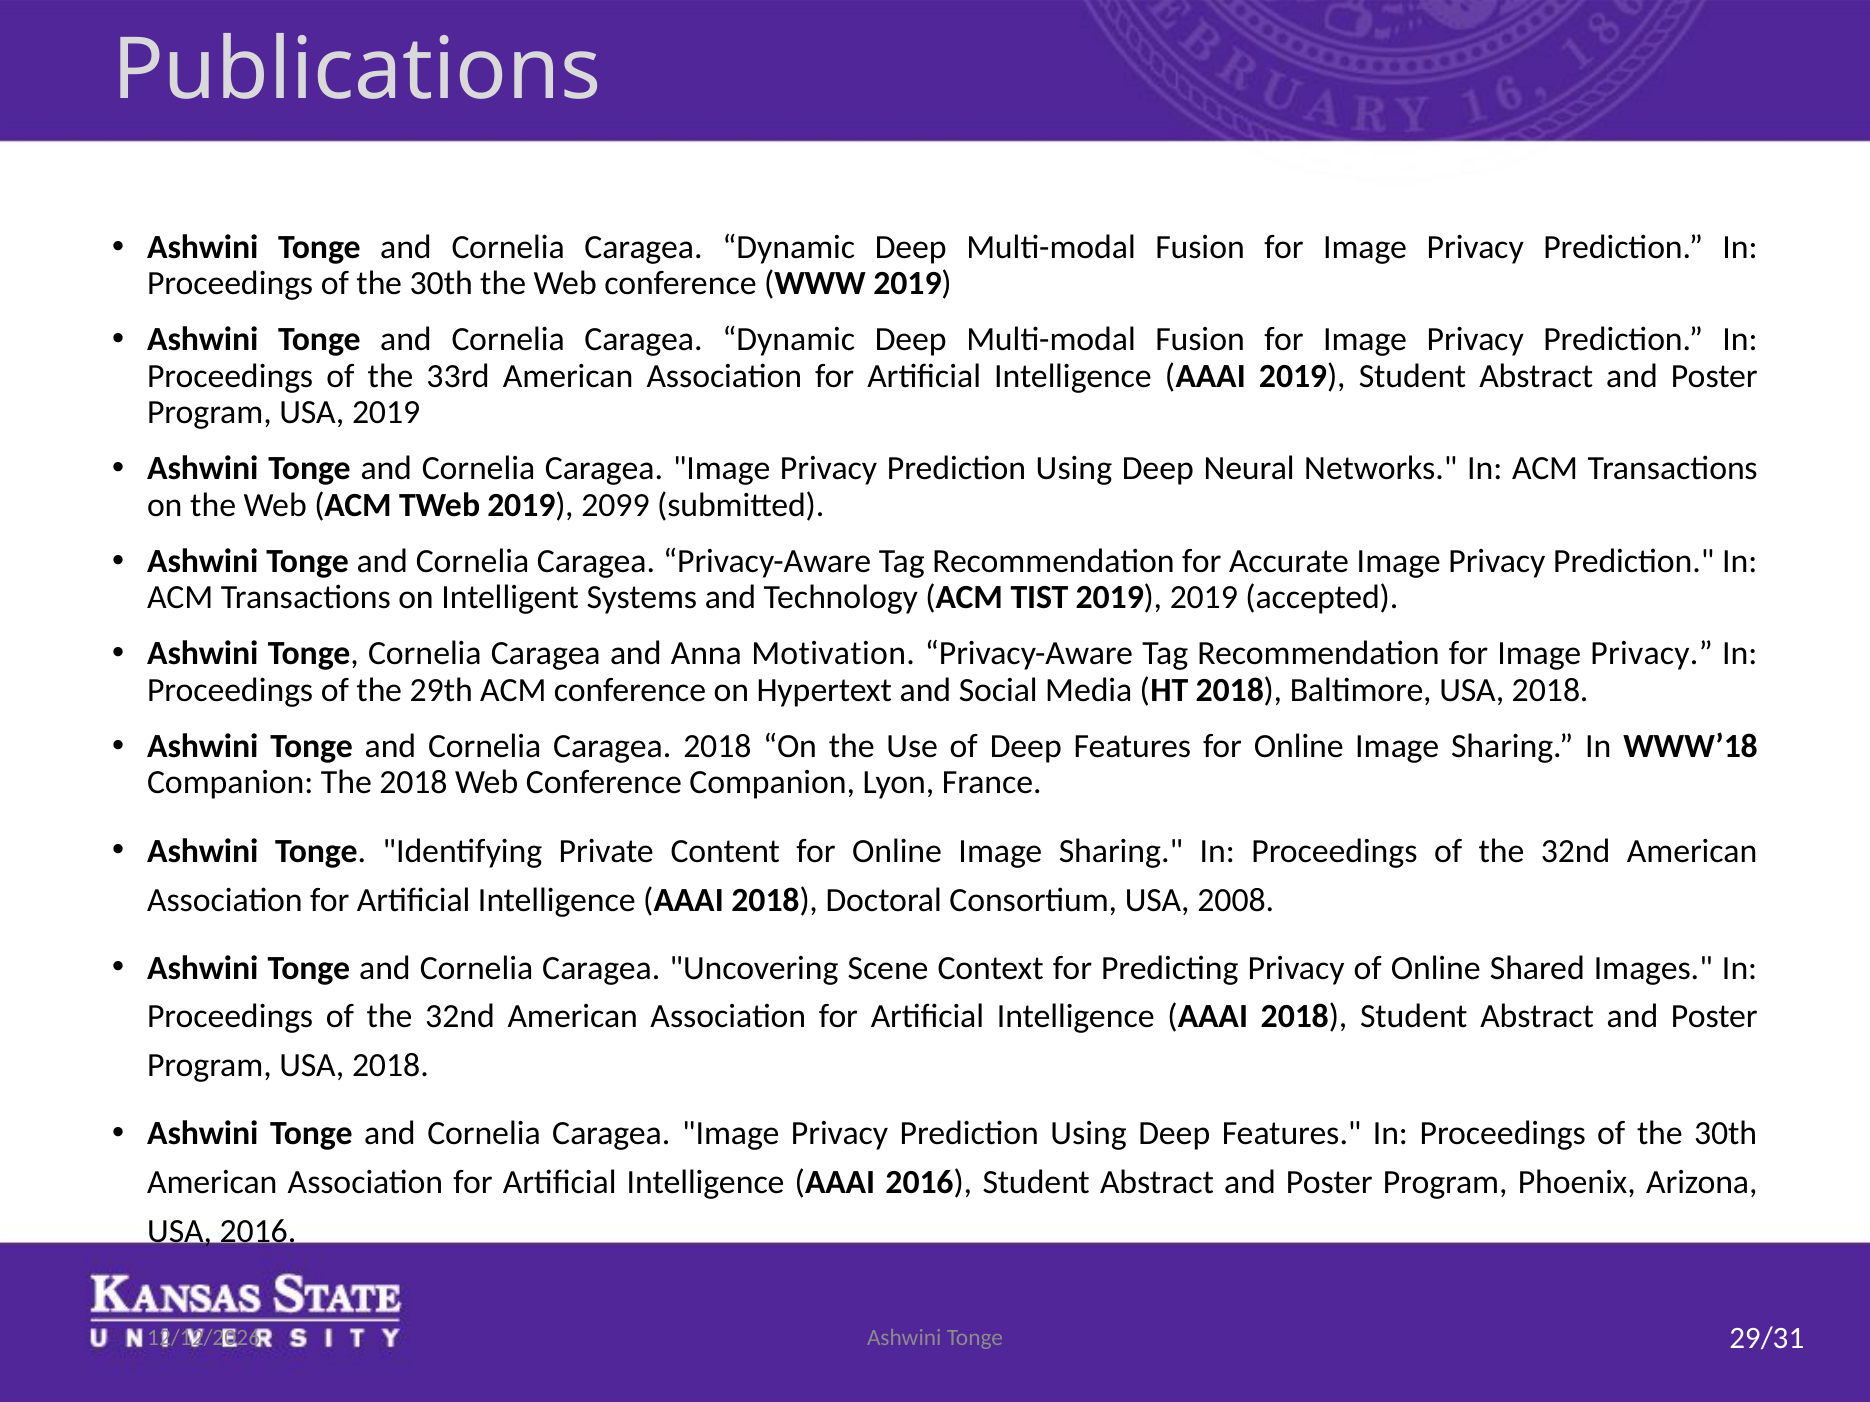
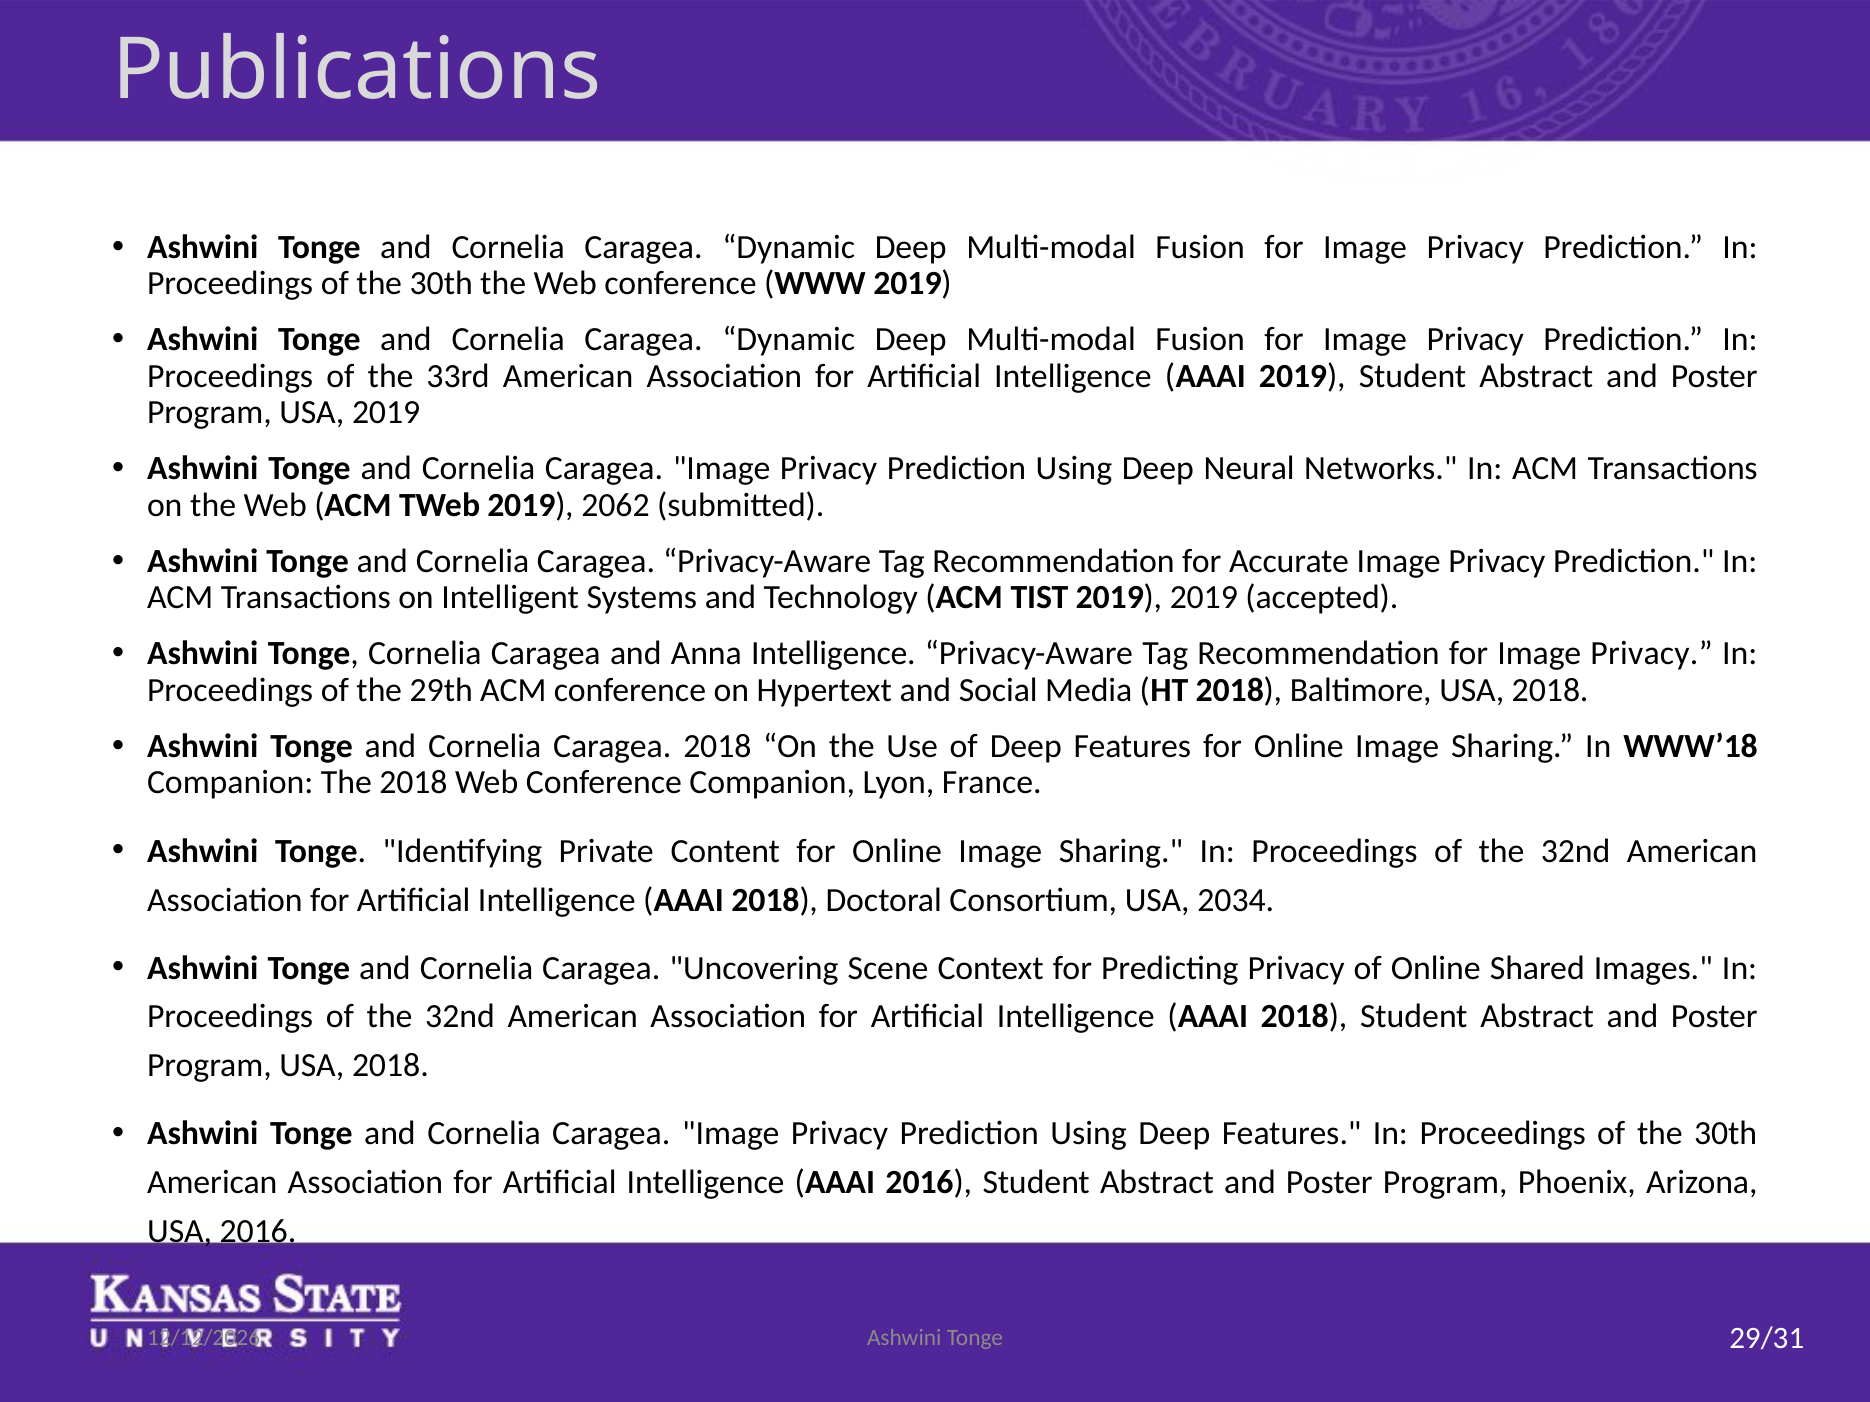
2099: 2099 -> 2062 (616, 505)
Anna Motivation: Motivation -> Intelligence (833, 654)
2008: 2008 -> 2034 (1236, 900)
